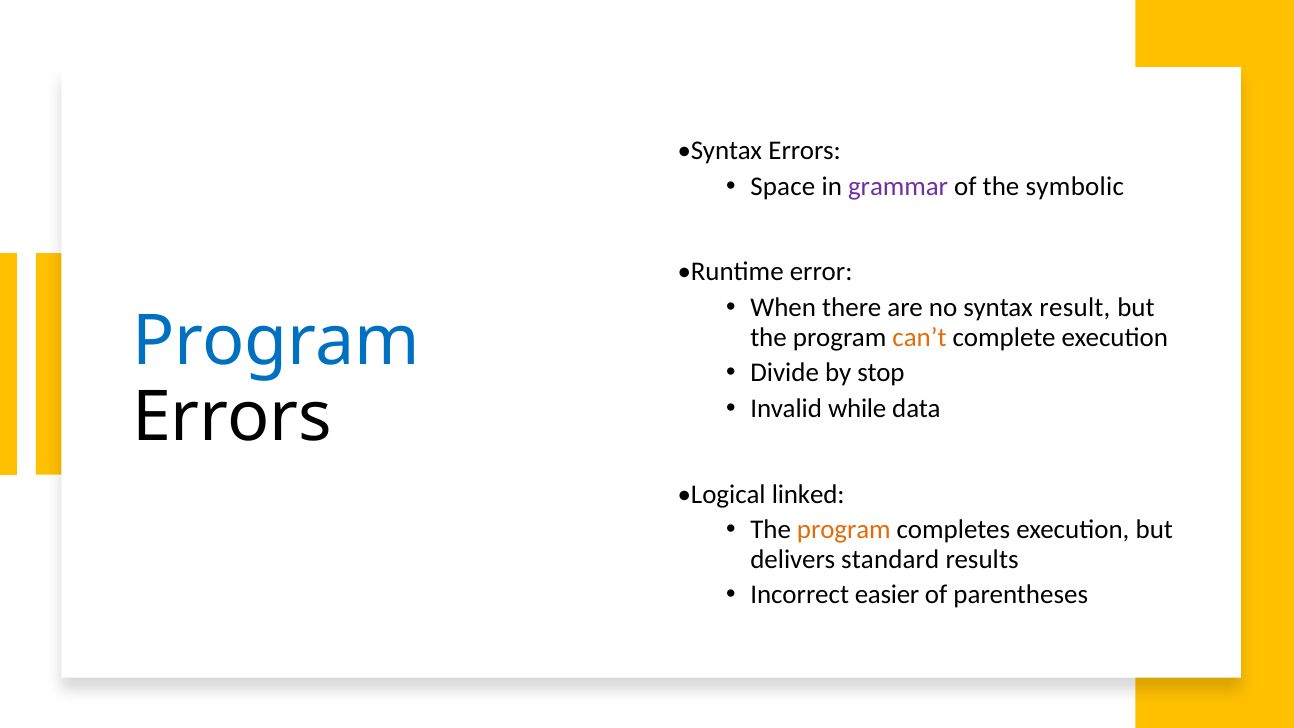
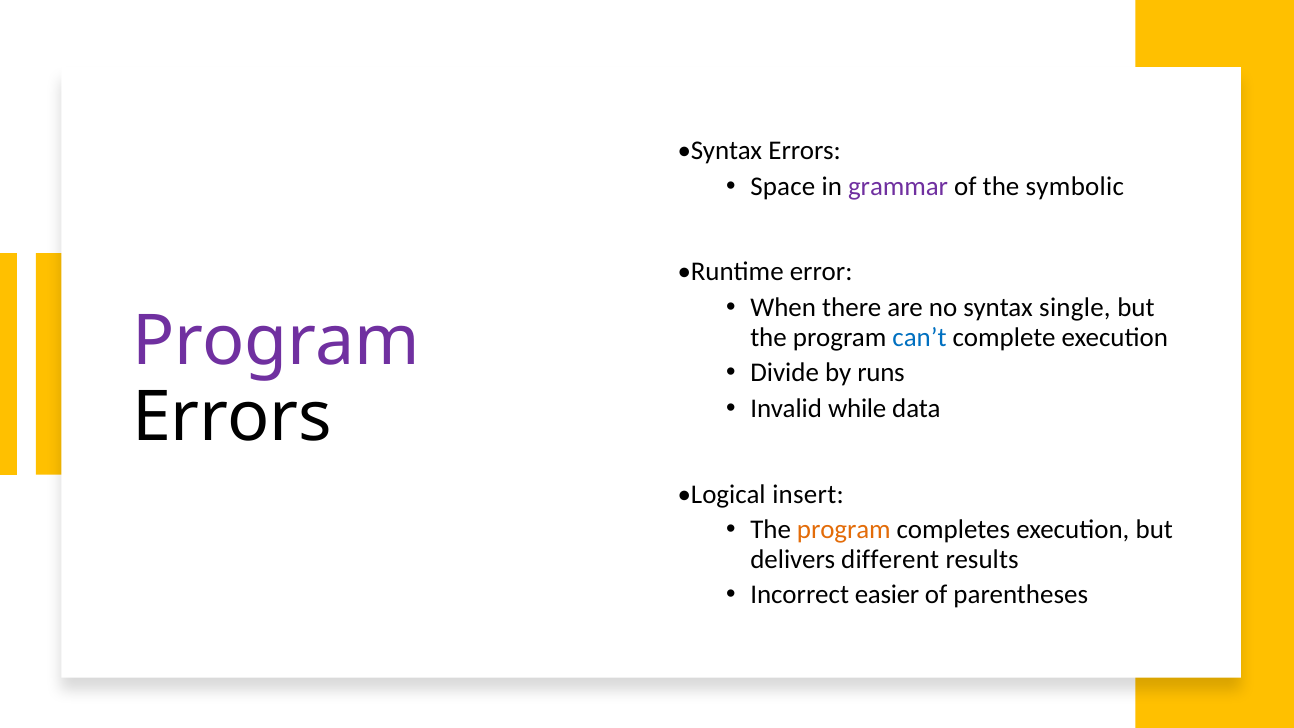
result: result -> single (1075, 308)
Program colour: blue -> purple (276, 342)
can’t colour: orange -> blue (920, 337)
stop: stop -> runs (881, 373)
linked: linked -> insert (808, 494)
standard: standard -> different (890, 559)
